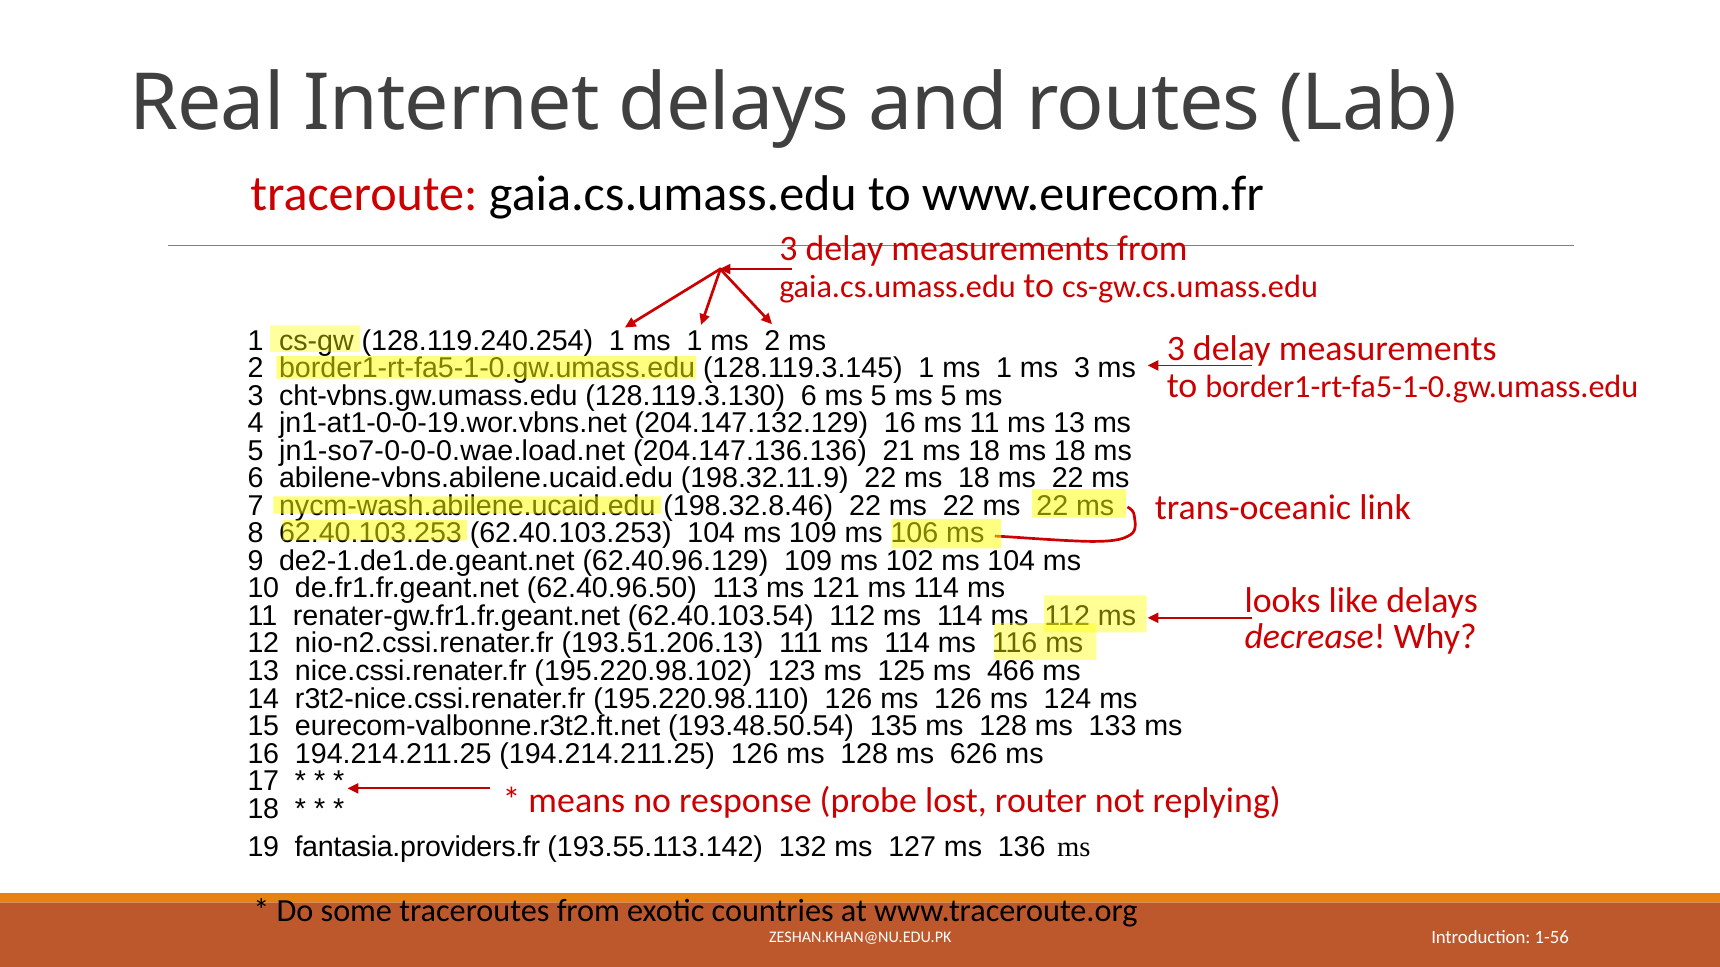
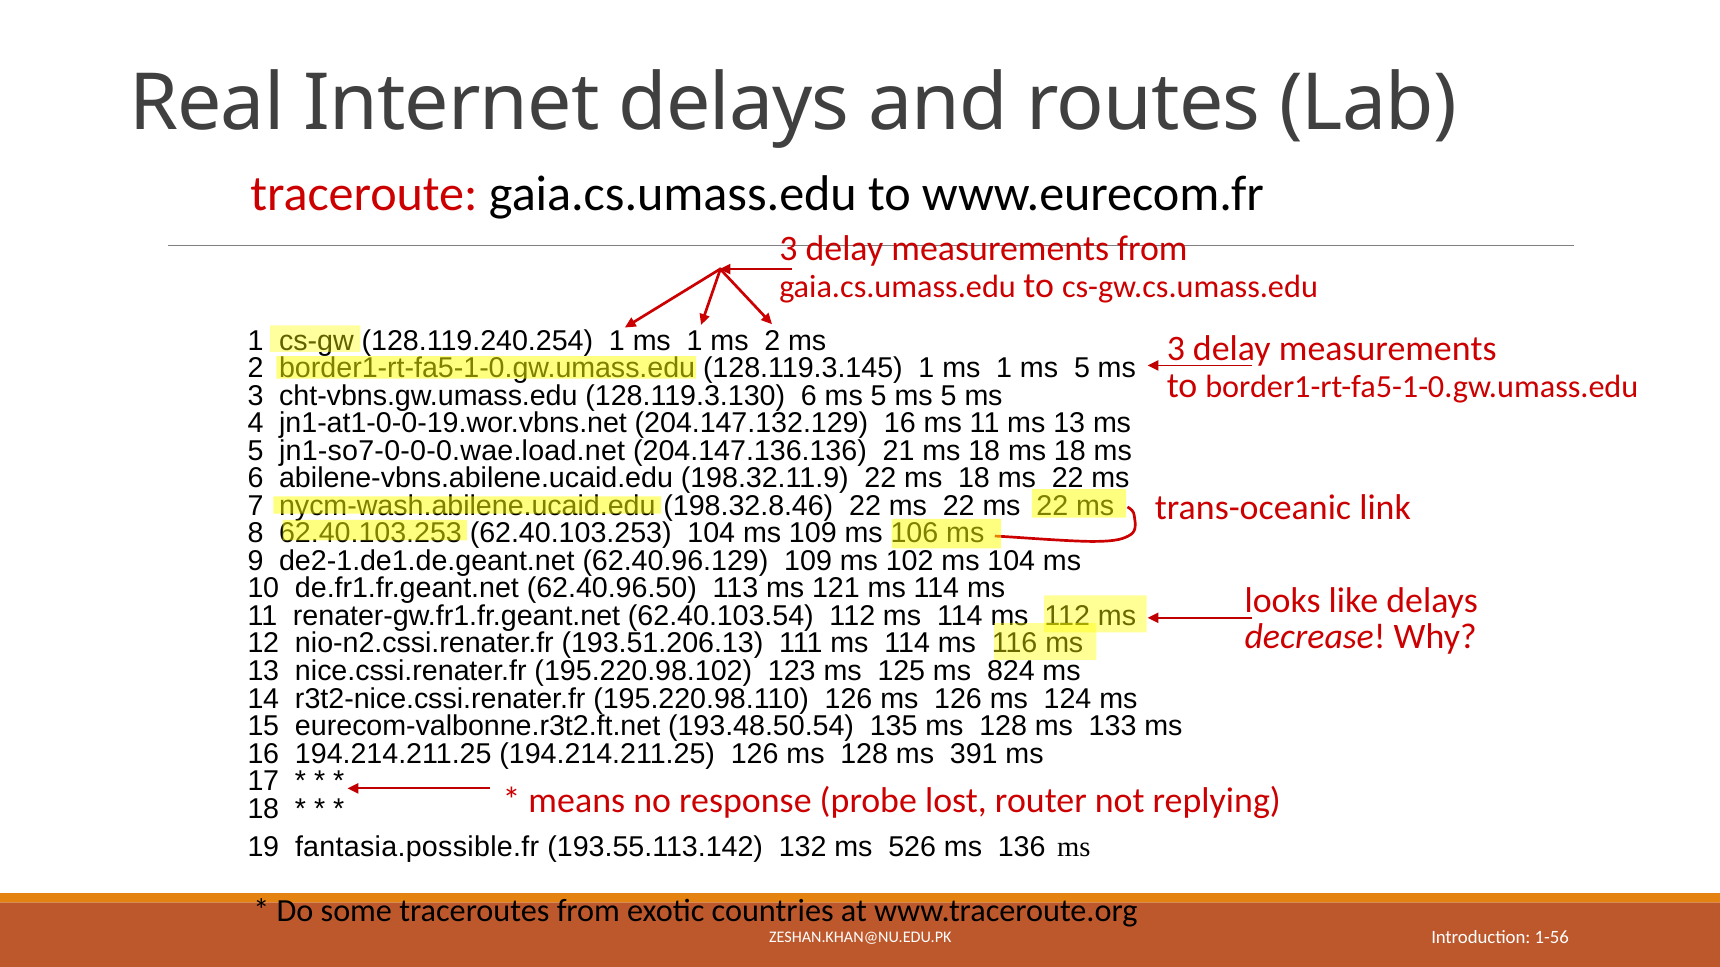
1 ms 3: 3 -> 5 (1082, 369)
466: 466 -> 824 (1011, 671)
626: 626 -> 391 (974, 754)
fantasia.providers.fr: fantasia.providers.fr -> fantasia.possible.fr (417, 848)
127: 127 -> 526 (912, 848)
